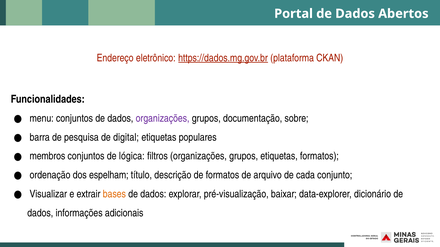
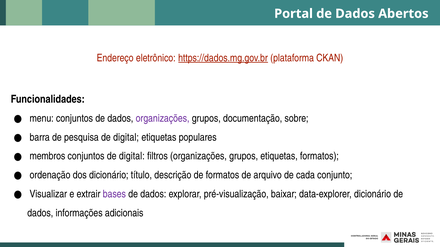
conjuntos de lógica: lógica -> digital (132, 156)
dos espelham: espelham -> dicionário (109, 175)
bases colour: orange -> purple (114, 194)
